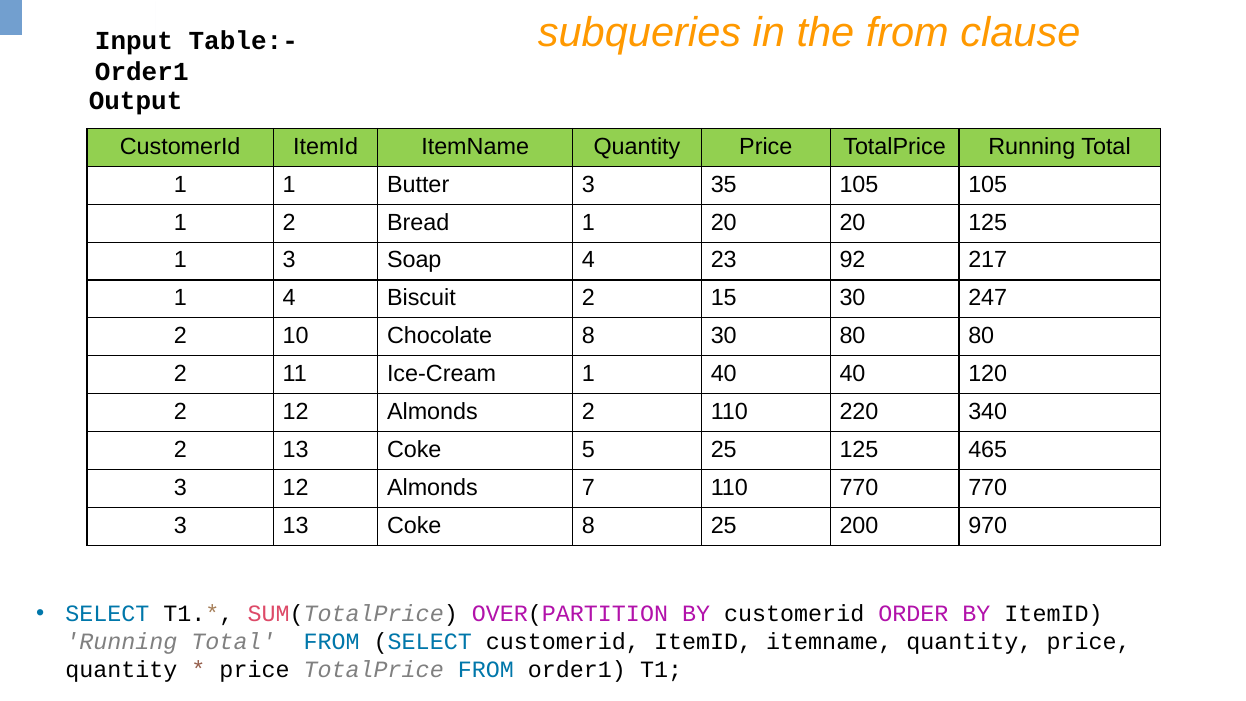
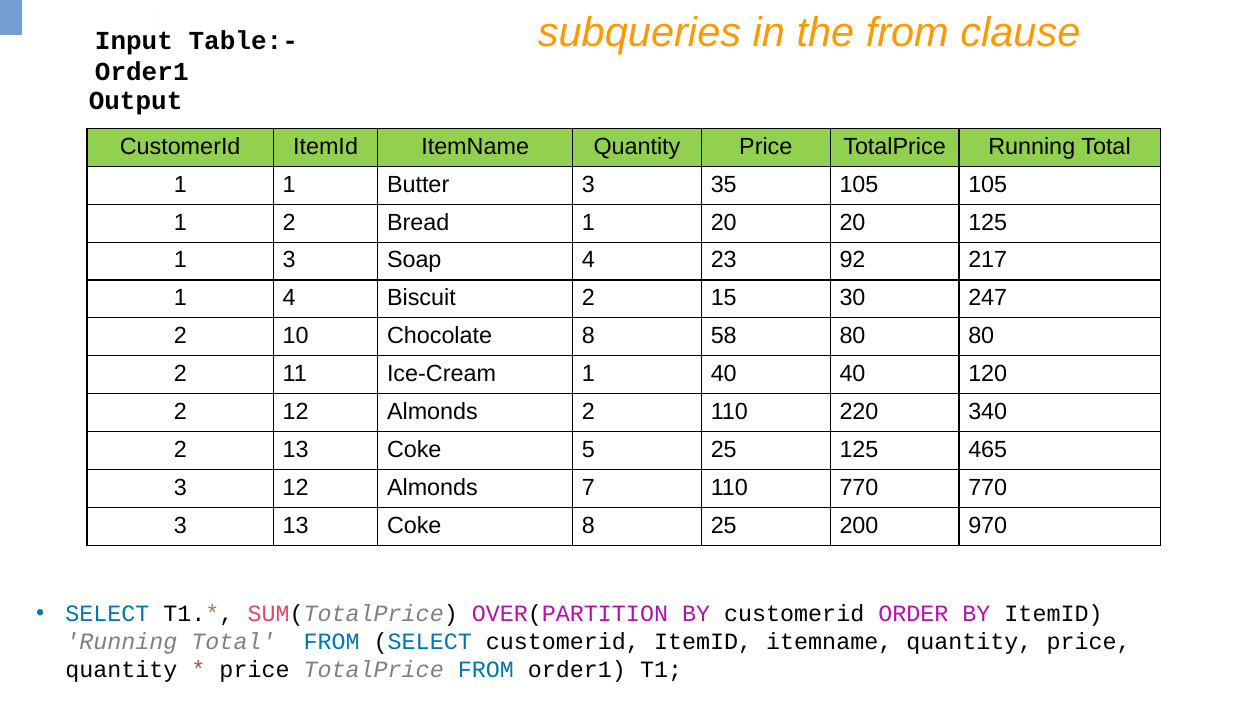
8 30: 30 -> 58 (724, 336)
